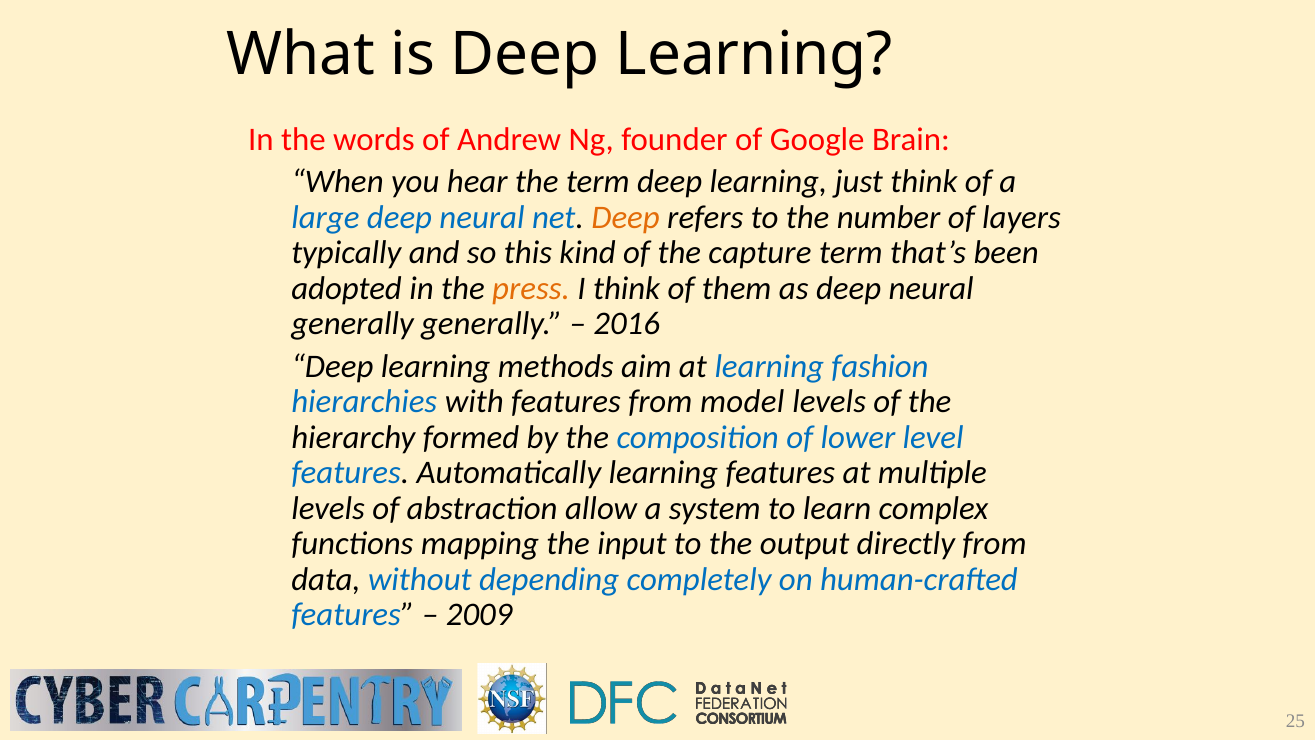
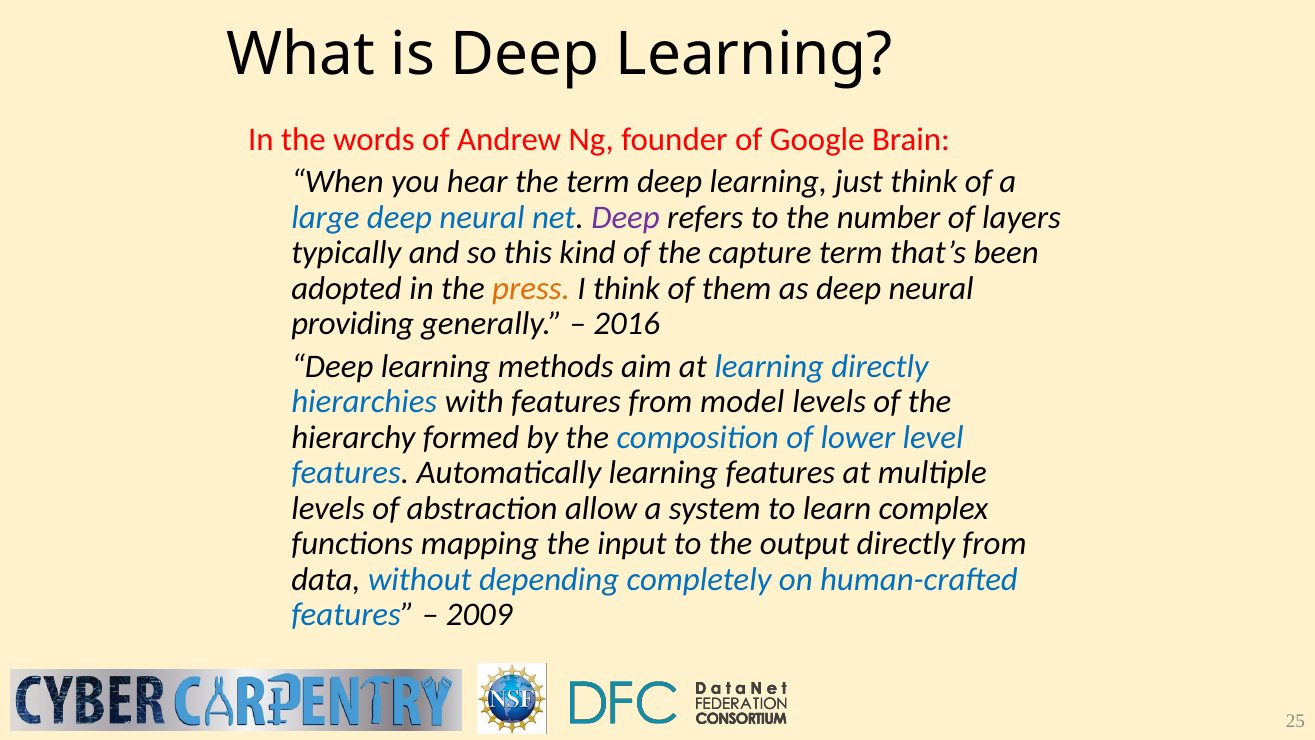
Deep colour: orange -> purple (626, 217)
generally: generally -> providing (353, 324)
learning fashion: fashion -> directly (880, 366)
